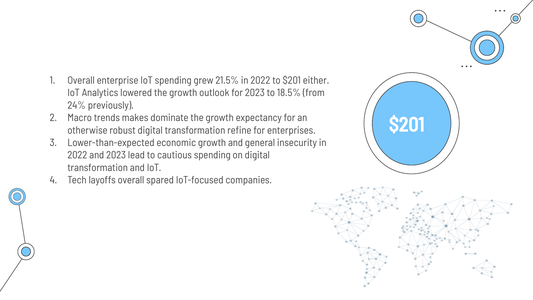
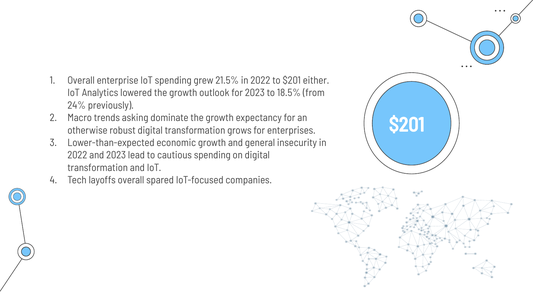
makes: makes -> asking (135, 118)
refine: refine -> grows (239, 130)
